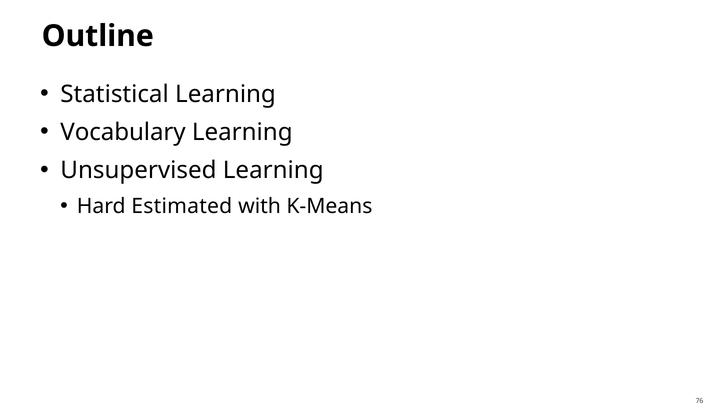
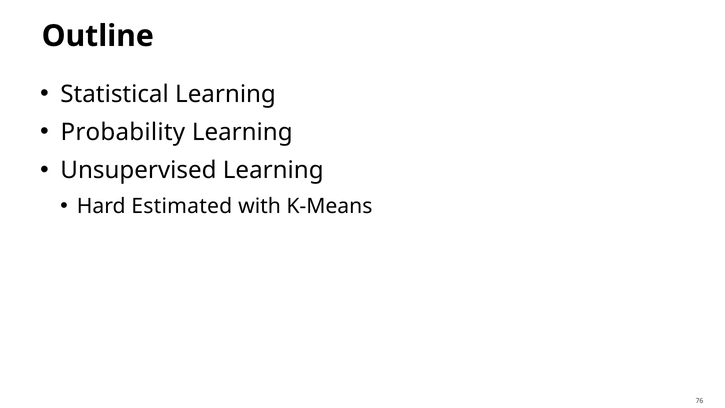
Vocabulary: Vocabulary -> Probability (123, 132)
